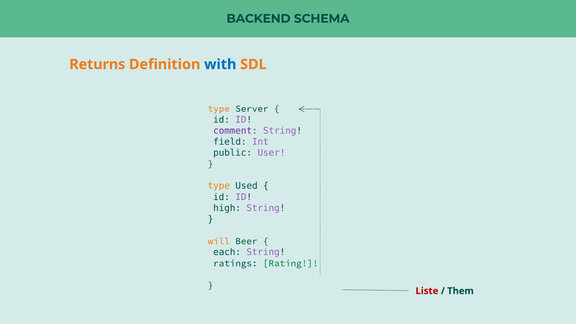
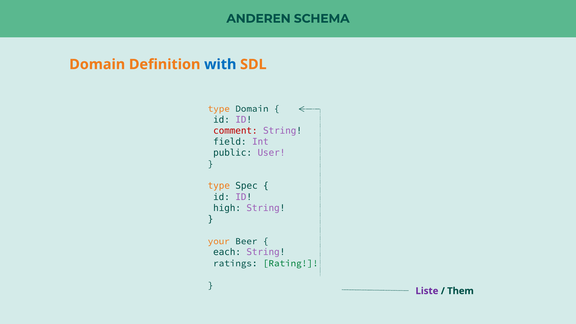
BACKEND: BACKEND -> ANDEREN (259, 19)
Returns: Returns -> Domain (97, 64)
type Server: Server -> Domain (252, 109)
comment colour: purple -> red (235, 131)
Used: Used -> Spec (247, 186)
will: will -> your (219, 241)
Liste colour: red -> purple (427, 291)
